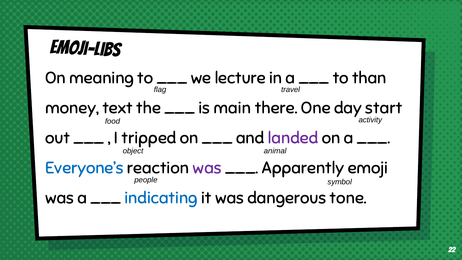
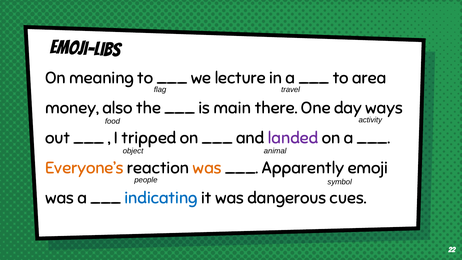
than: than -> area (369, 78)
text: text -> also (118, 108)
start: start -> ways (384, 108)
Everyone’s colour: blue -> orange (84, 168)
was colour: purple -> orange (207, 168)
tone: tone -> cues (348, 198)
